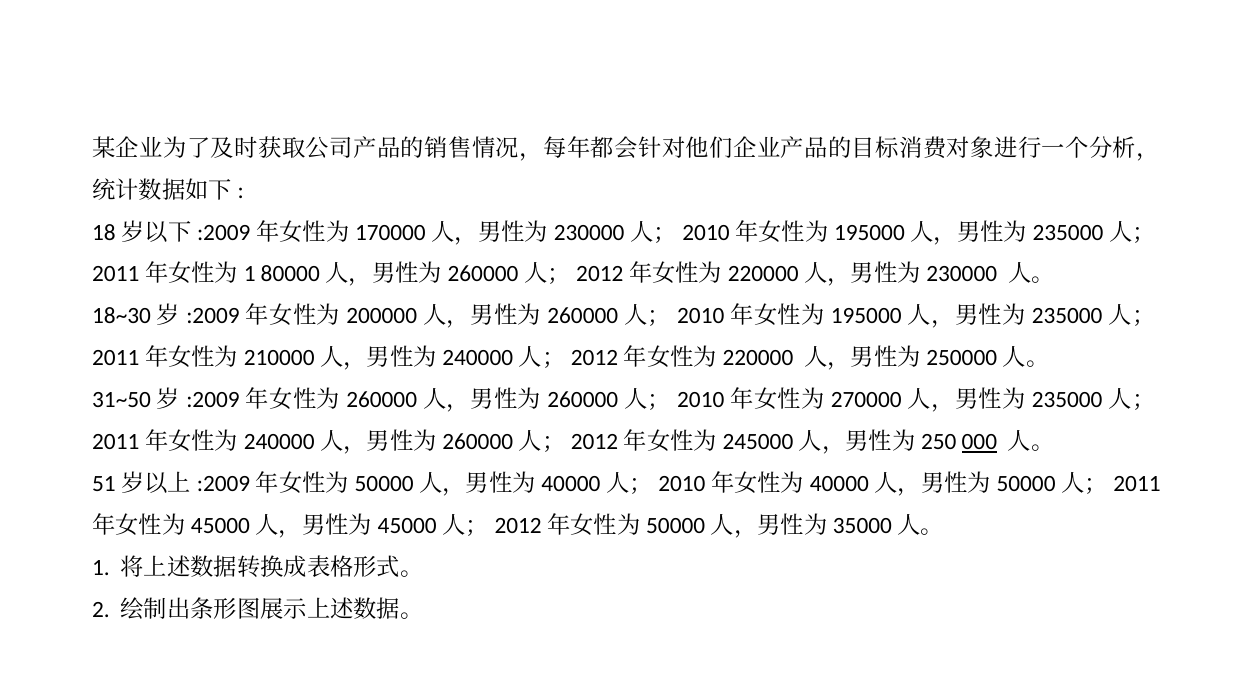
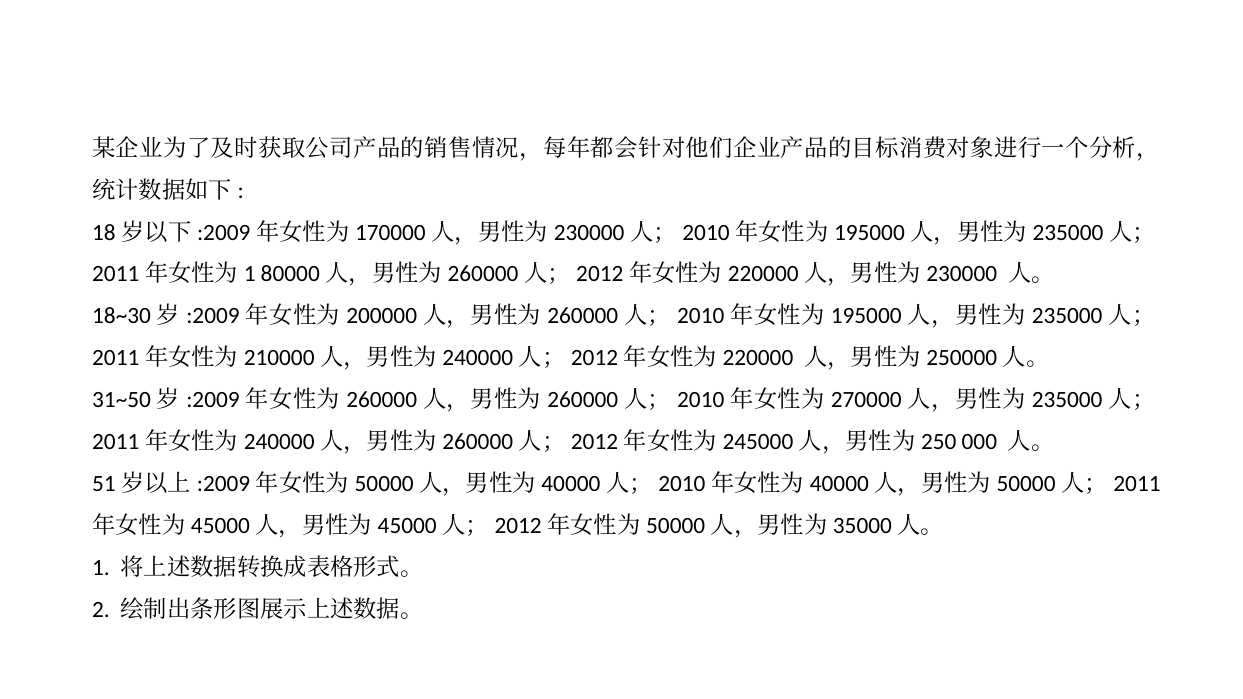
000 underline: present -> none (979, 442)
